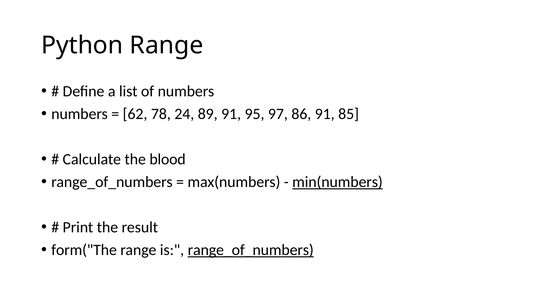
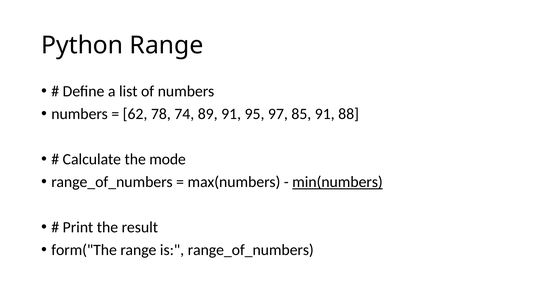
24: 24 -> 74 (184, 114)
86: 86 -> 85 (301, 114)
85: 85 -> 88 (349, 114)
blood: blood -> mode (168, 159)
range_of_numbers underline: present -> none (251, 250)
